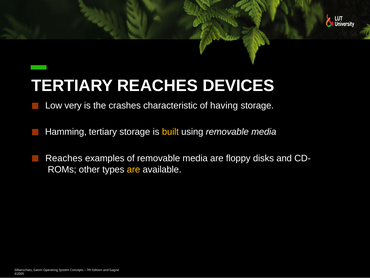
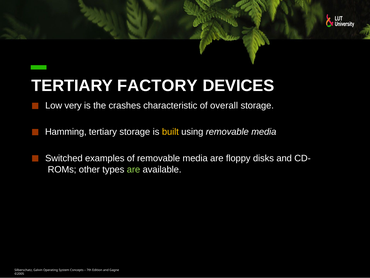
TERTIARY REACHES: REACHES -> FACTORY (157, 86)
having: having -> overall (224, 105)
Reaches: Reaches -> Switched (64, 158)
are colour: yellow -> light green (134, 169)
